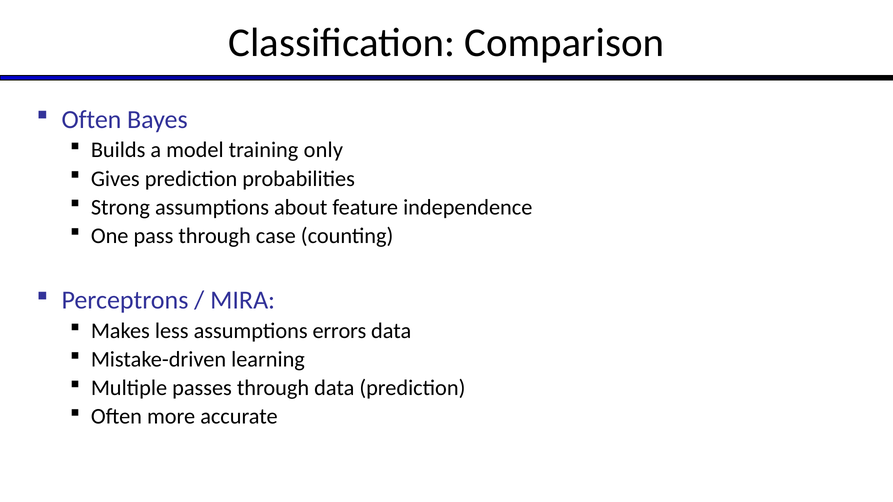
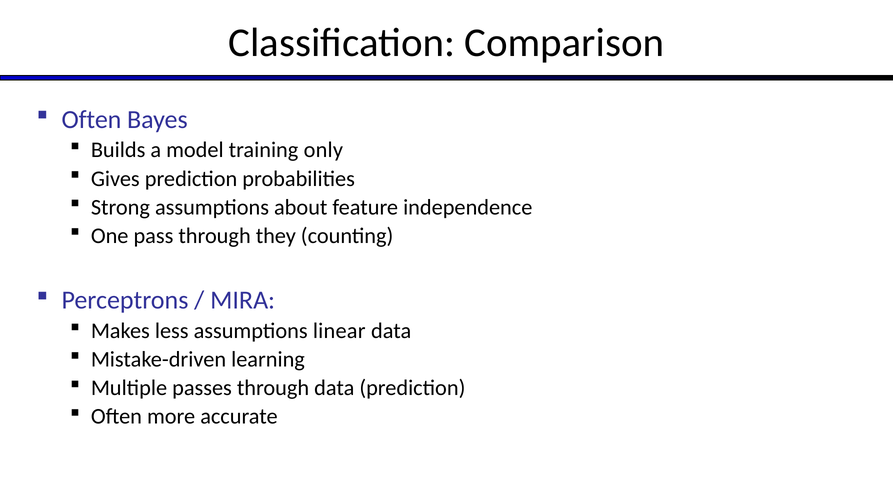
case: case -> they (276, 236)
errors: errors -> linear (339, 331)
